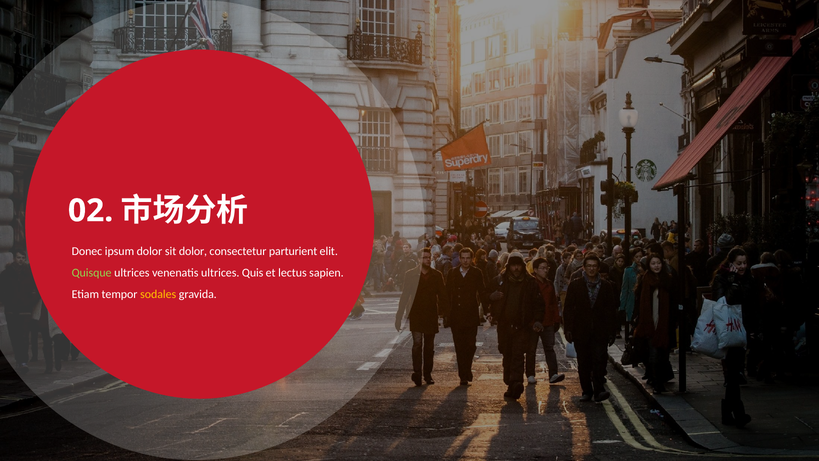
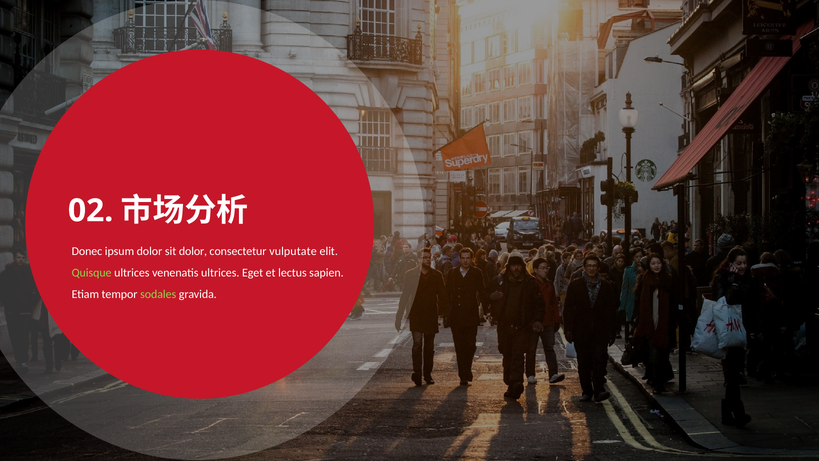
parturient: parturient -> vulputate (293, 251)
Quis: Quis -> Eget (253, 273)
sodales colour: yellow -> light green (158, 294)
